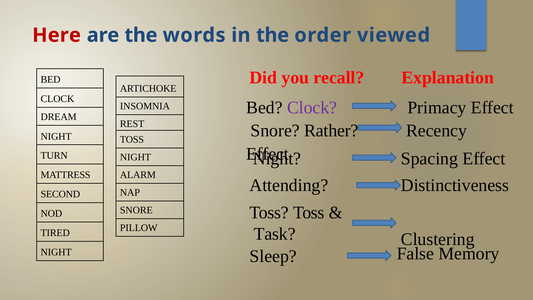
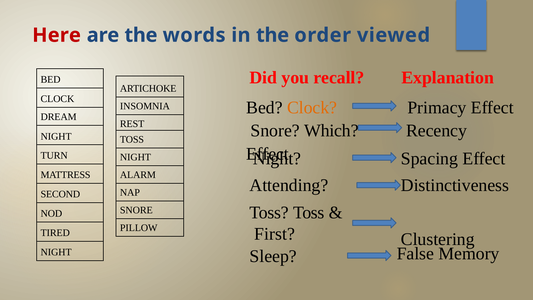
Clock colour: purple -> orange (312, 107)
Rather: Rather -> Which (331, 131)
Task: Task -> First (275, 234)
